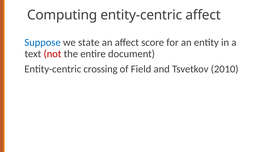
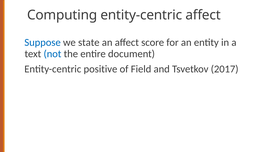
not colour: red -> blue (52, 54)
crossing: crossing -> positive (100, 69)
2010: 2010 -> 2017 (225, 69)
